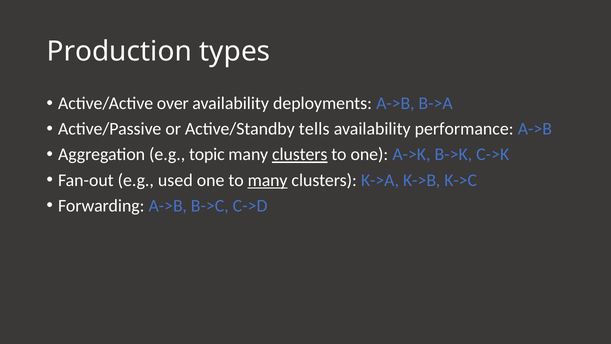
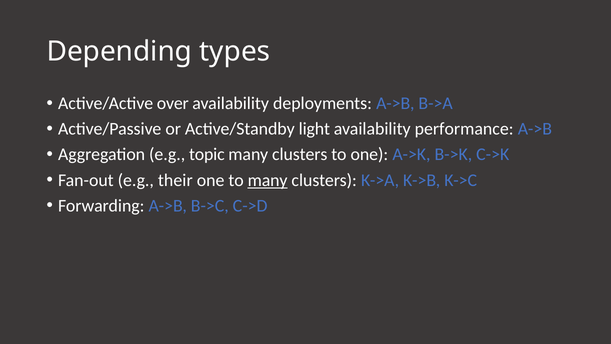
Production: Production -> Depending (119, 51)
tells: tells -> light (314, 129)
clusters underline: present -> none (300, 154)
used: used -> their (175, 180)
